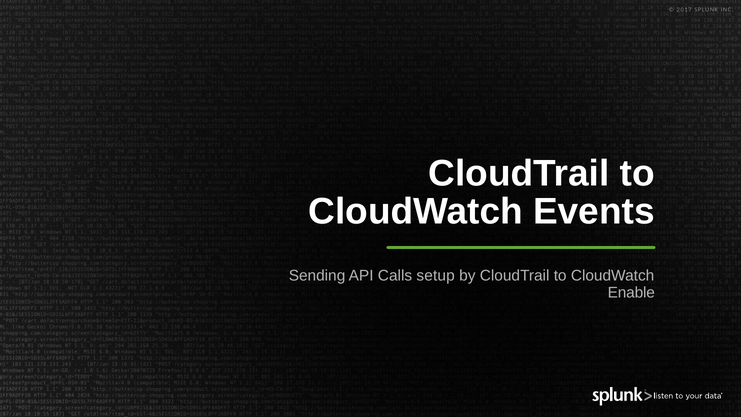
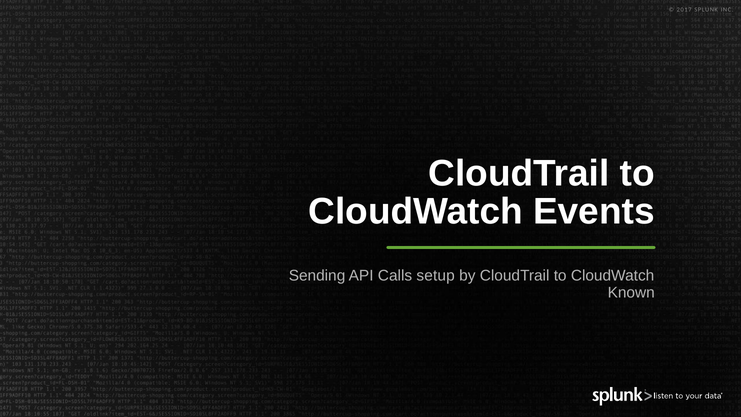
Enable: Enable -> Known (631, 293)
